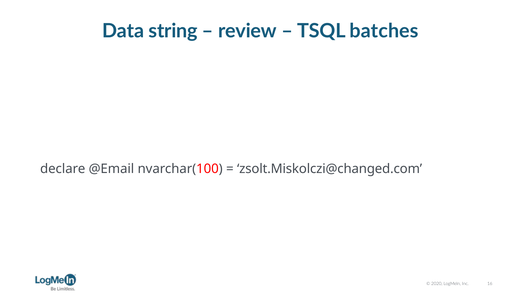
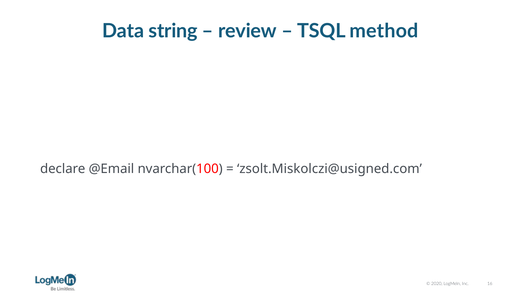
batches: batches -> method (384, 31)
zsolt.Miskolczi@changed.com: zsolt.Miskolczi@changed.com -> zsolt.Miskolczi@usigned.com (329, 169)
